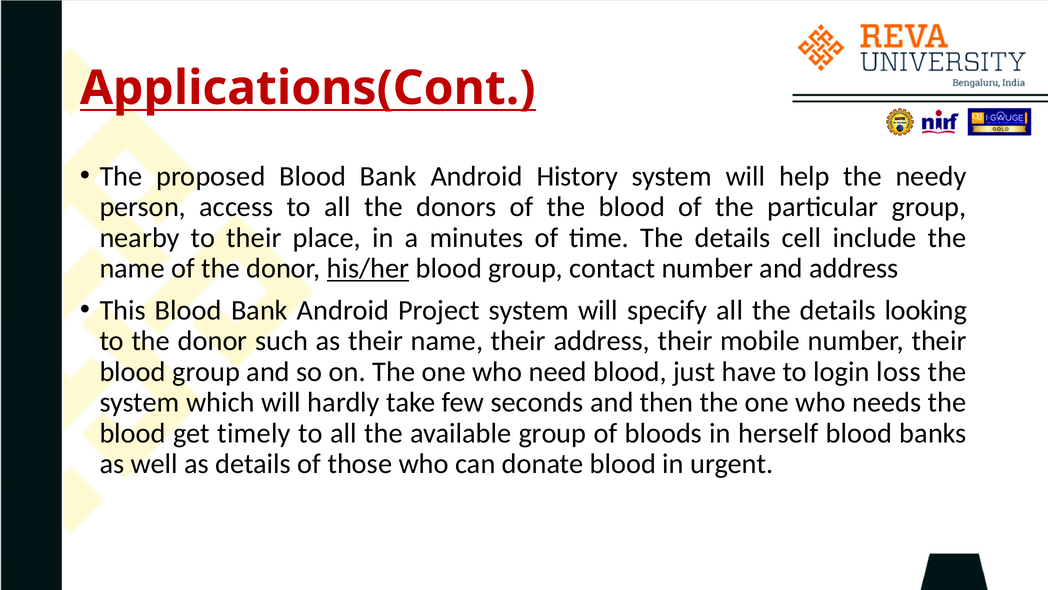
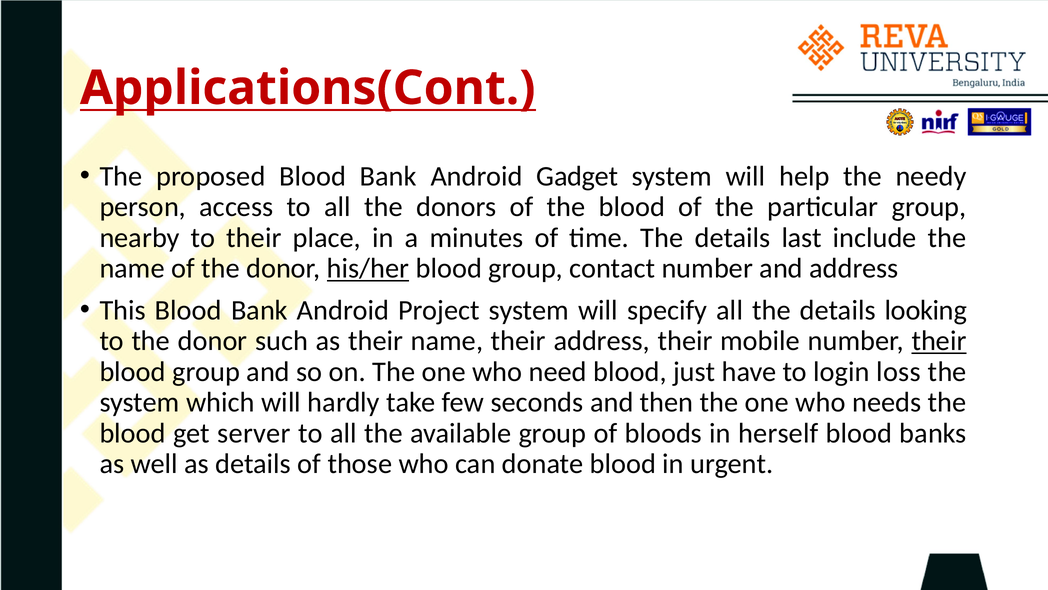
History: History -> Gadget (577, 176)
cell: cell -> last (802, 238)
their underline: none -> present (939, 341)
timely: timely -> server (254, 433)
